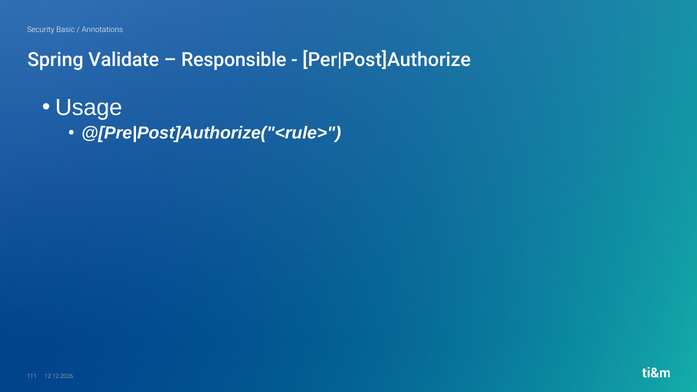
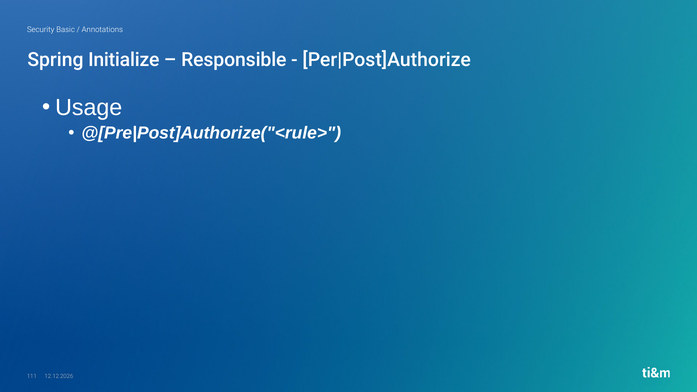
Validate: Validate -> Initialize (124, 60)
